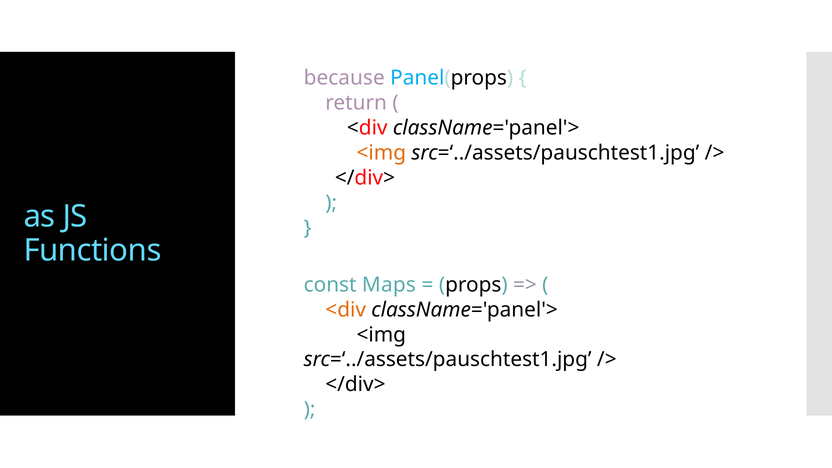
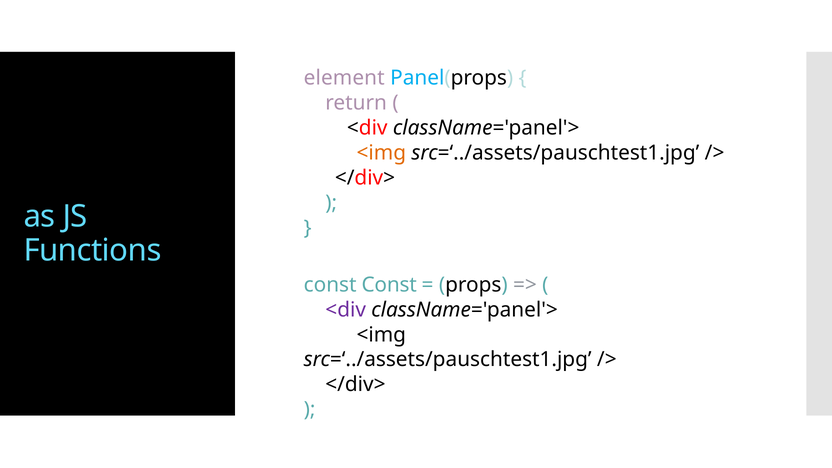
because: because -> element (344, 78)
const Maps: Maps -> Const (389, 285)
<div colour: orange -> purple (346, 310)
